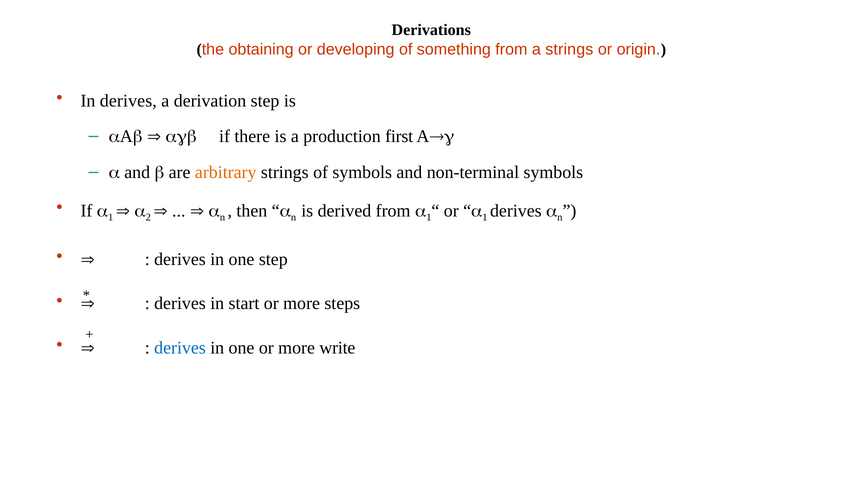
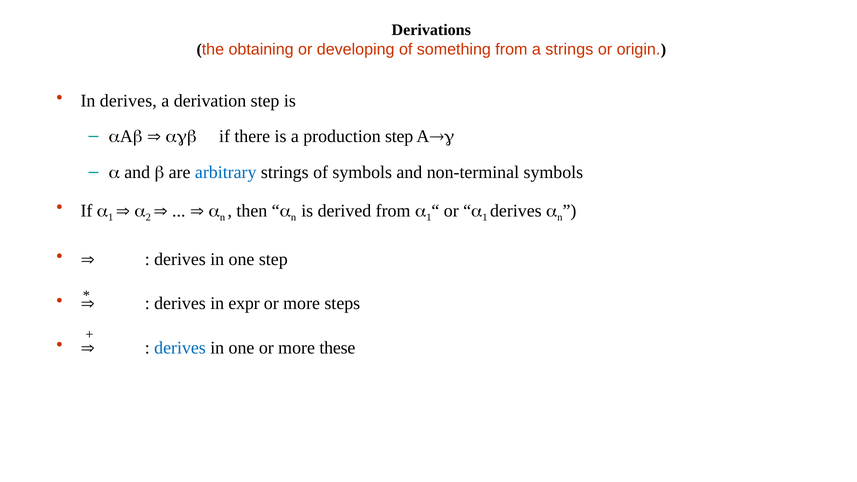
production first: first -> step (399, 137)
arbitrary colour: orange -> blue (226, 172)
start: start -> expr (244, 304)
write: write -> these (337, 348)
